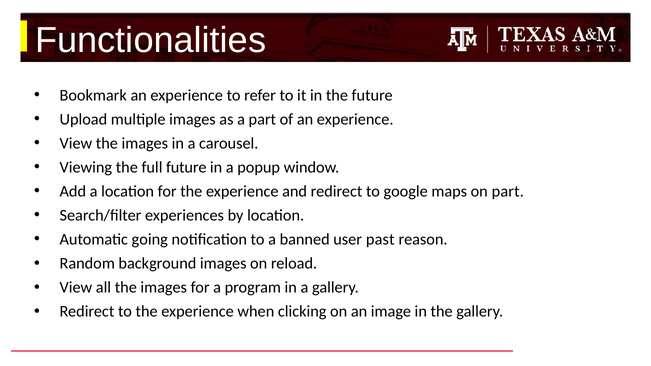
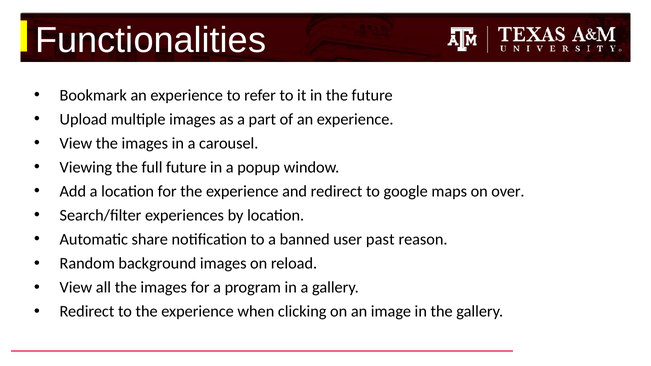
on part: part -> over (508, 192)
going: going -> share (150, 240)
